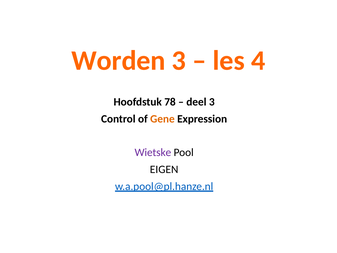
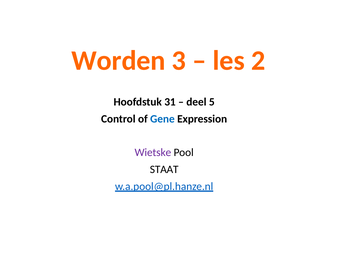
4: 4 -> 2 (258, 60)
78: 78 -> 31 (170, 102)
deel 3: 3 -> 5 (212, 102)
Gene colour: orange -> blue (162, 119)
EIGEN: EIGEN -> STAAT (164, 169)
